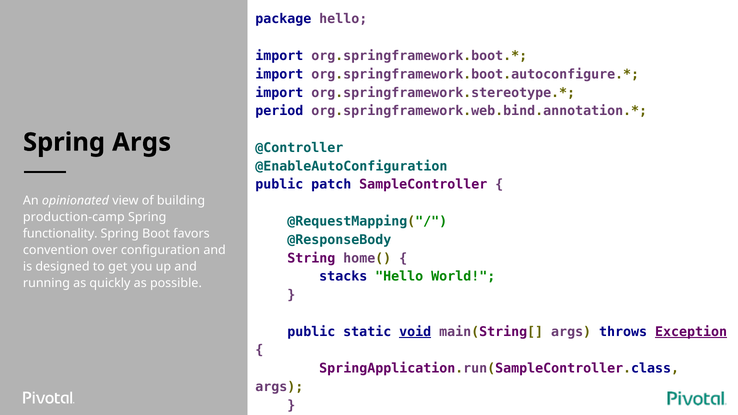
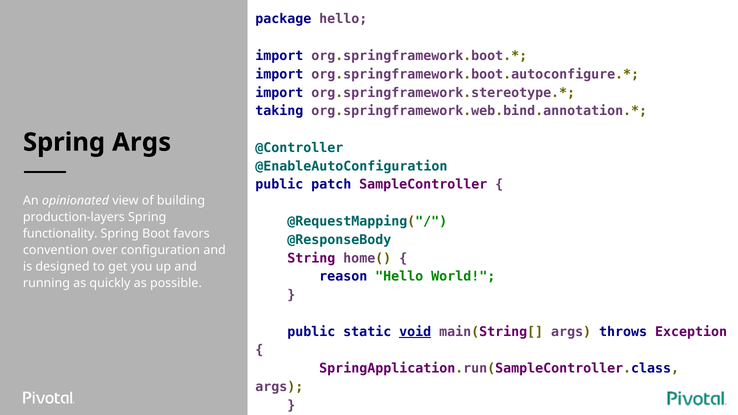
period: period -> taking (279, 111)
production-camp: production-camp -> production-layers (74, 217)
stacks: stacks -> reason (343, 277)
Exception underline: present -> none (691, 332)
